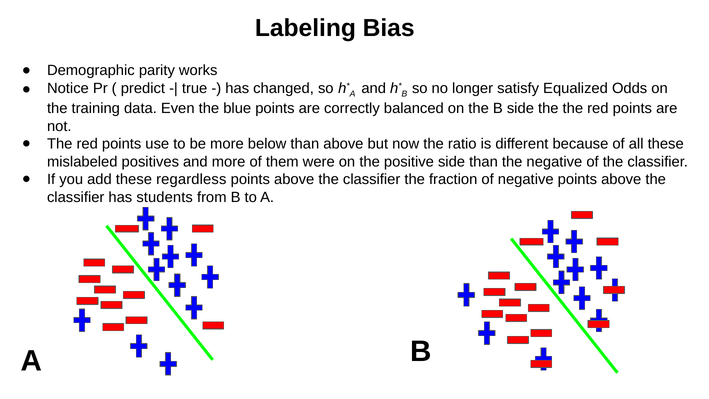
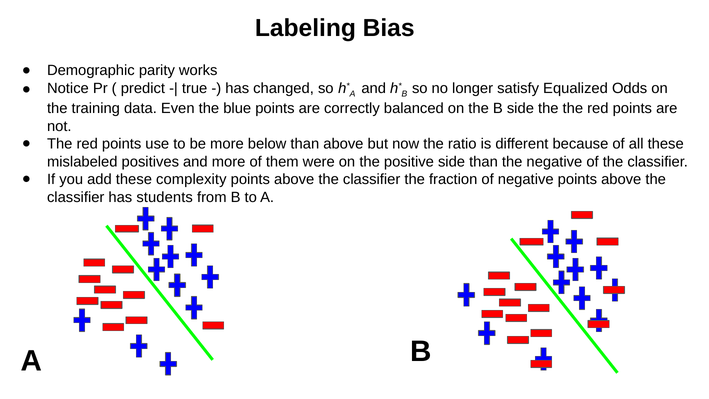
regardless: regardless -> complexity (191, 179)
